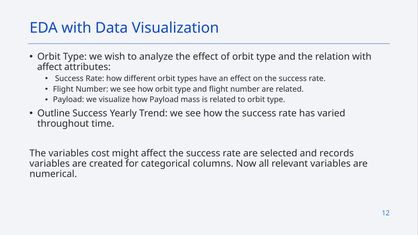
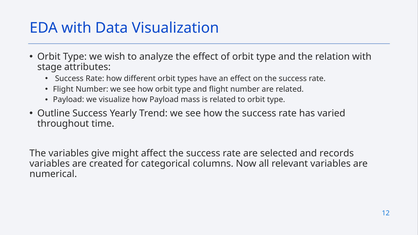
affect: affect -> stage (50, 67)
cost: cost -> give (100, 153)
